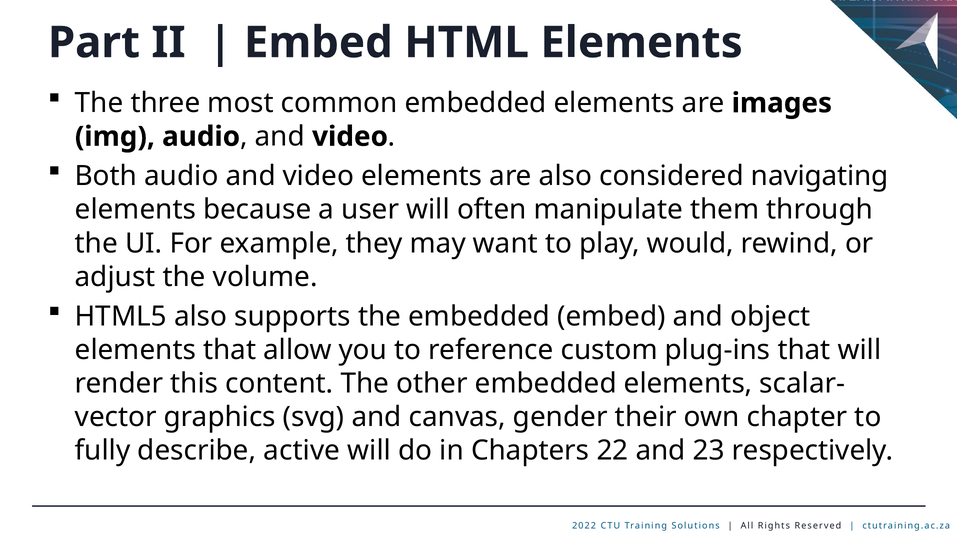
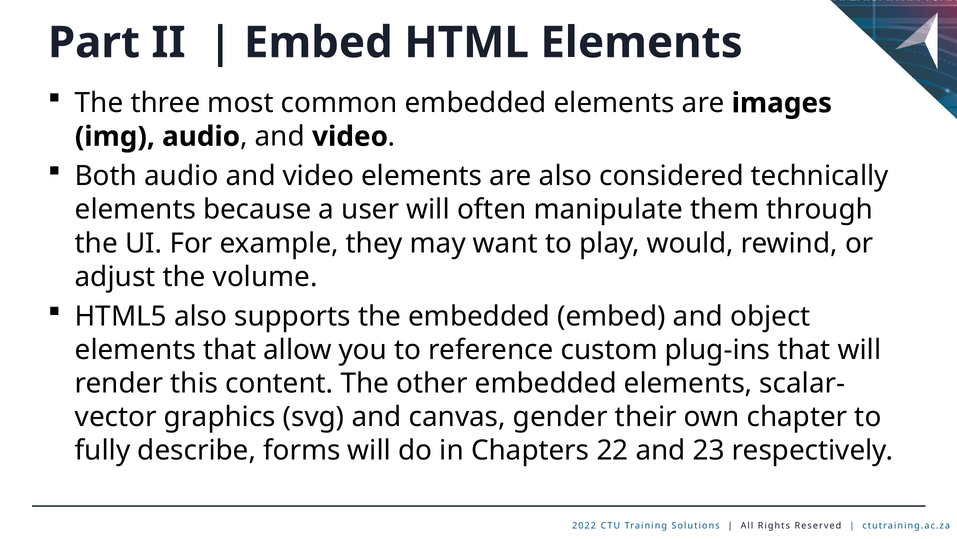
navigating: navigating -> technically (820, 176)
active: active -> forms (302, 450)
